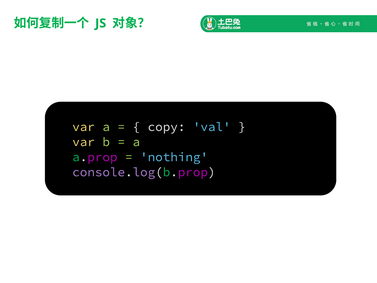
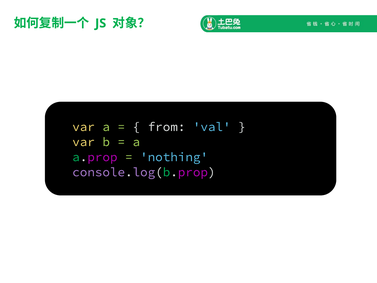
copy: copy -> from (167, 127)
